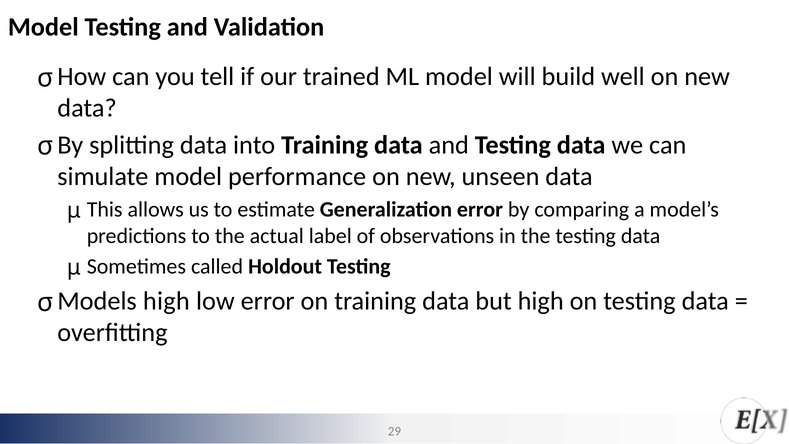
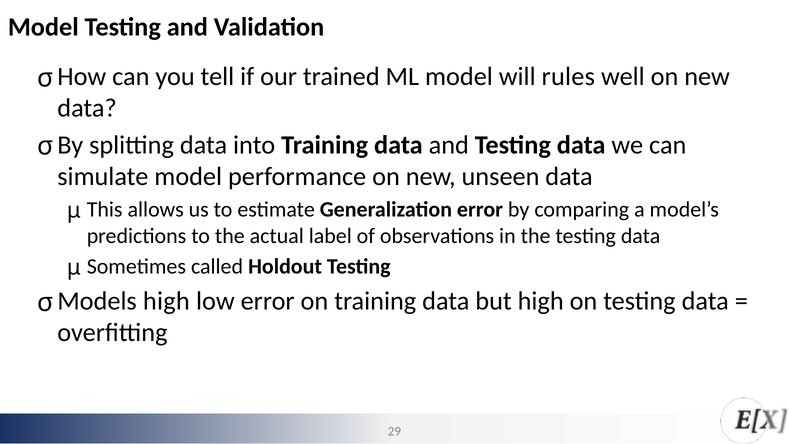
build: build -> rules (568, 76)
